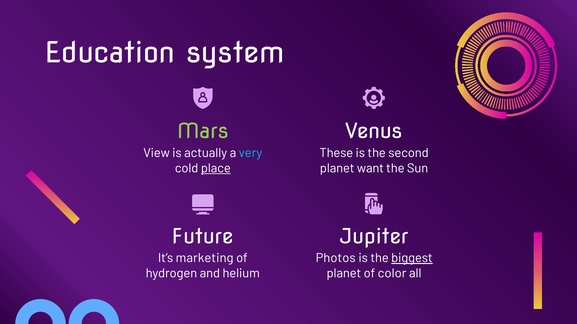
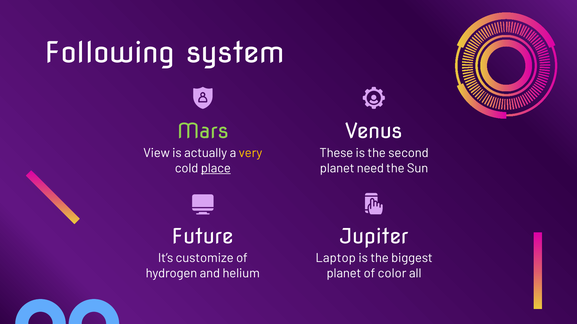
Education: Education -> Following (110, 53)
very colour: light blue -> yellow (250, 153)
want: want -> need (370, 168)
marketing: marketing -> customize (205, 258)
Photos: Photos -> Laptop (336, 258)
biggest underline: present -> none (412, 258)
